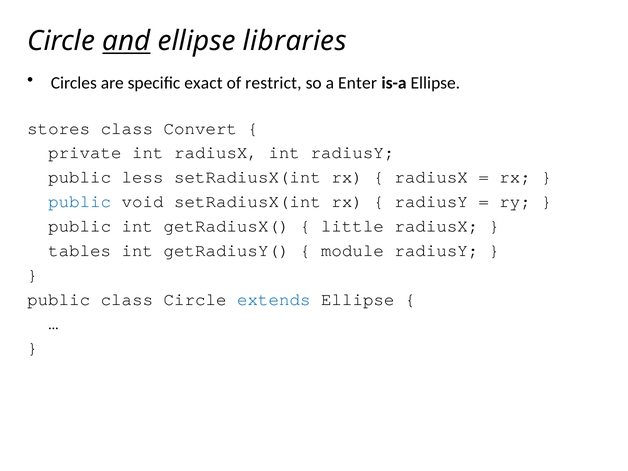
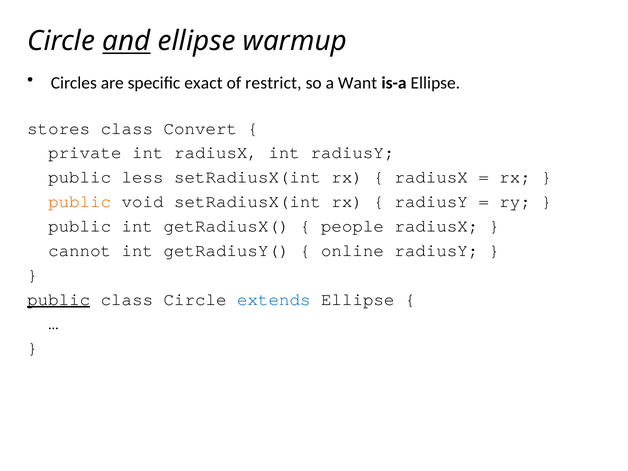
libraries: libraries -> warmup (295, 41)
Enter: Enter -> Want (358, 83)
public colour: blue -> orange (80, 202)
little: little -> people (352, 226)
tables: tables -> cannot (80, 250)
module: module -> online (352, 250)
public underline: none -> present (59, 299)
